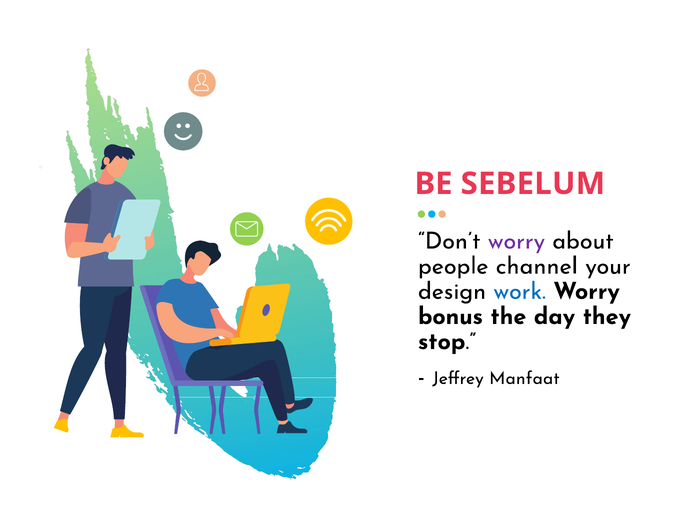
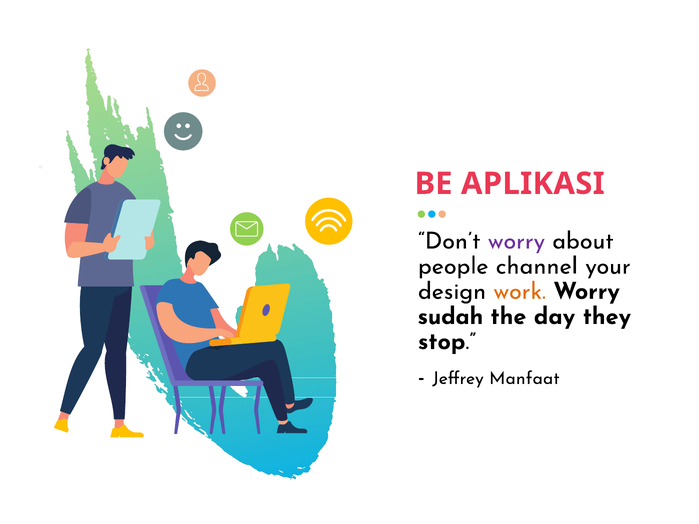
SEBELUM: SEBELUM -> APLIKASI (533, 184)
work colour: blue -> orange (520, 291)
bonus: bonus -> sudah (451, 316)
